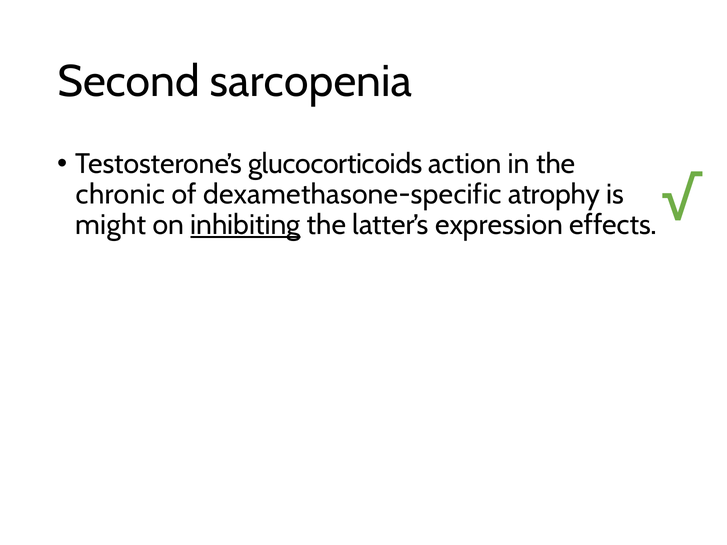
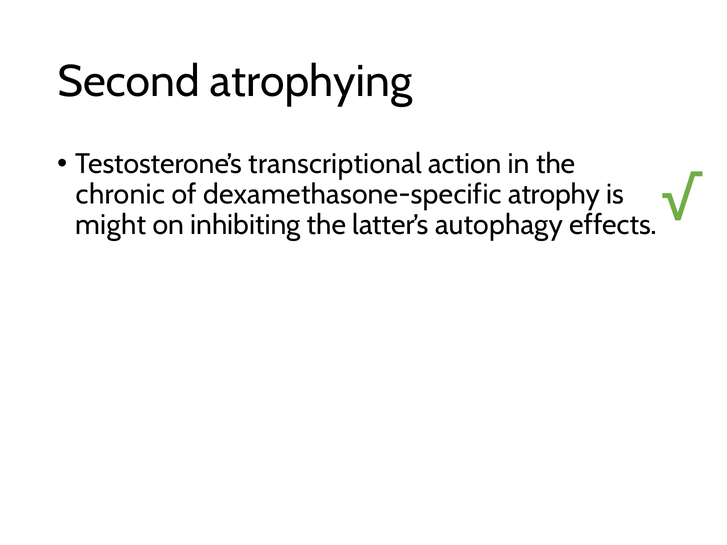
sarcopenia: sarcopenia -> atrophying (311, 81)
glucocorticoids: glucocorticoids -> transcriptional (335, 164)
inhibiting underline: present -> none (245, 225)
expression: expression -> autophagy (499, 225)
